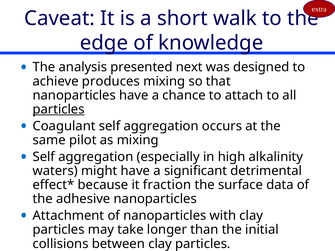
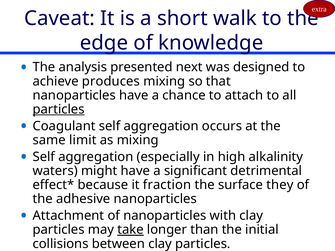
pilot: pilot -> limit (83, 140)
data: data -> they (280, 185)
take underline: none -> present (130, 230)
